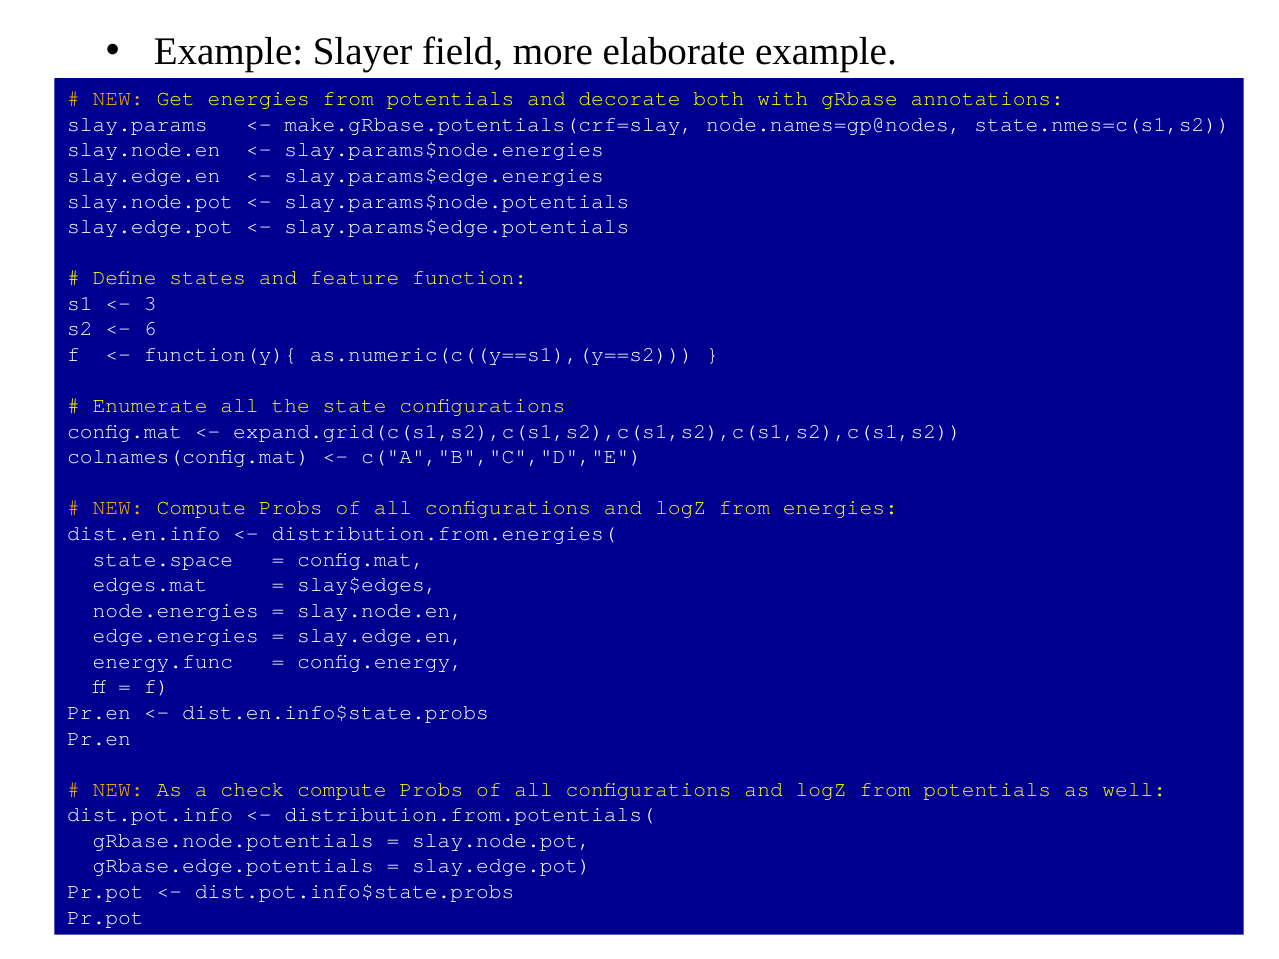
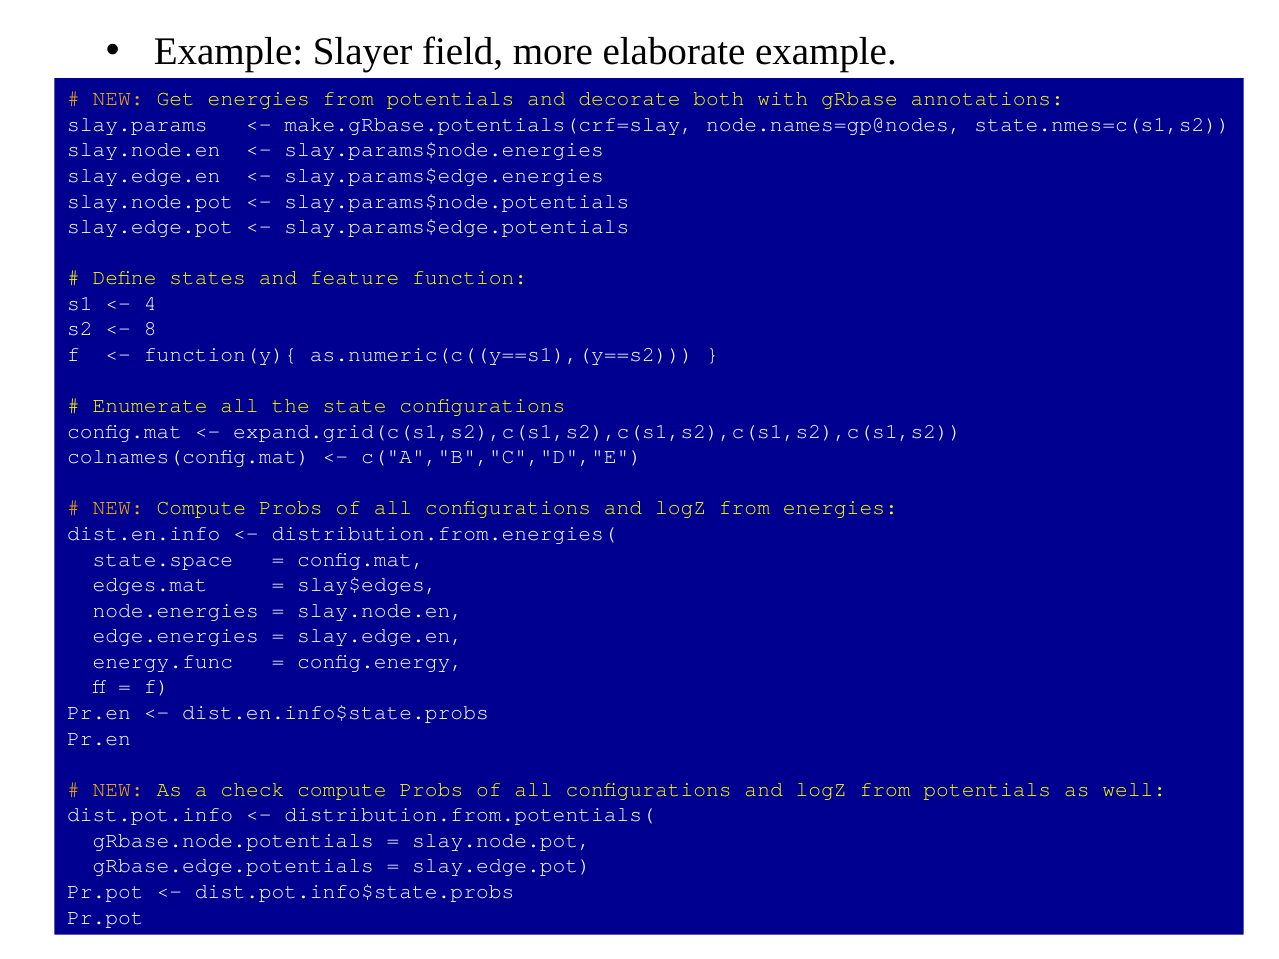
3: 3 -> 4 (150, 303)
6: 6 -> 8 (150, 329)
